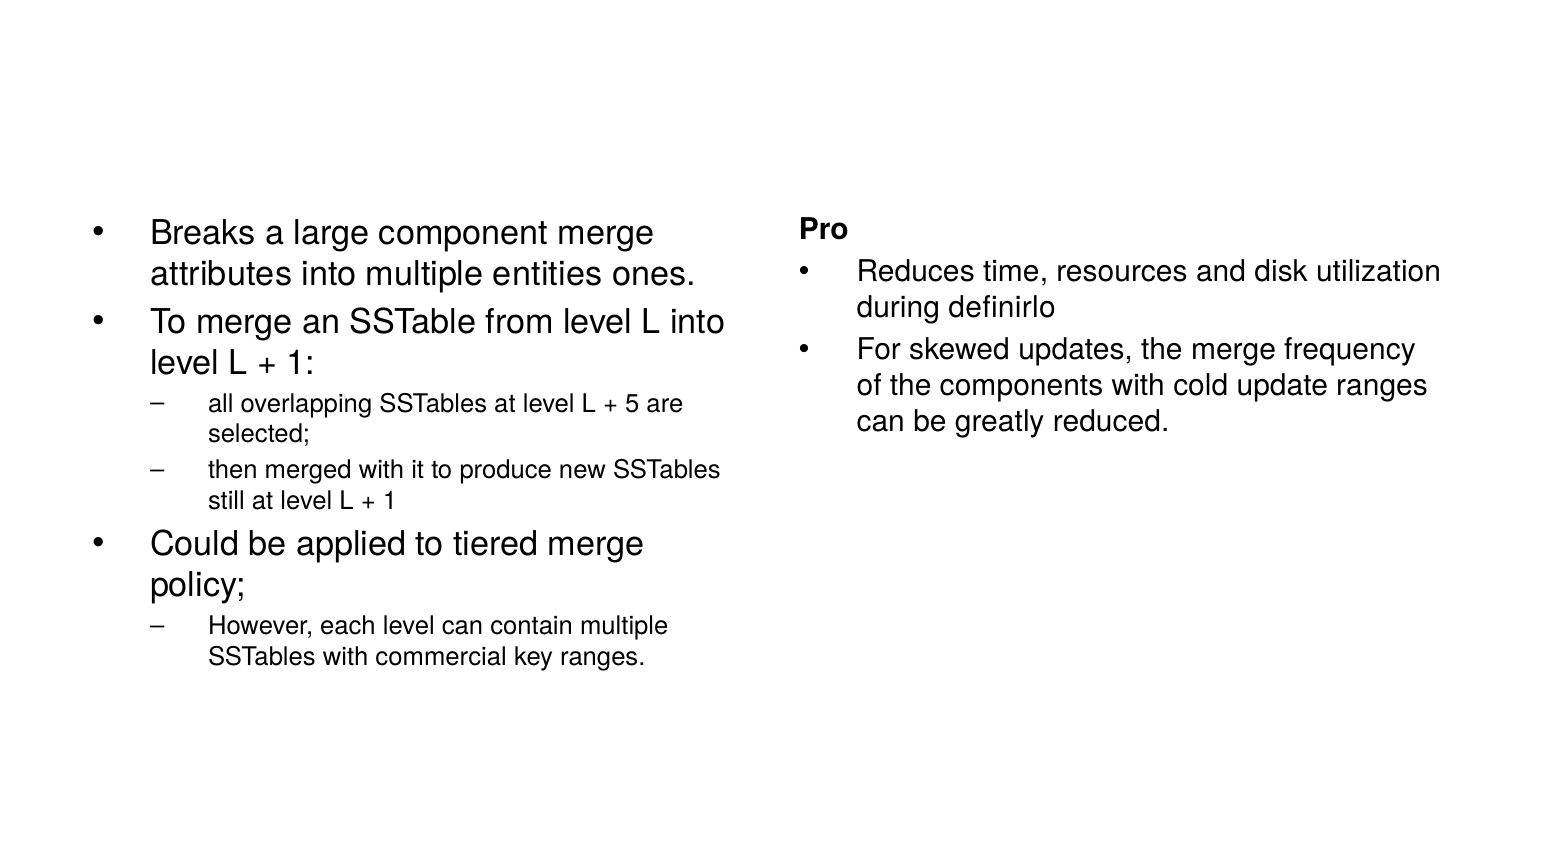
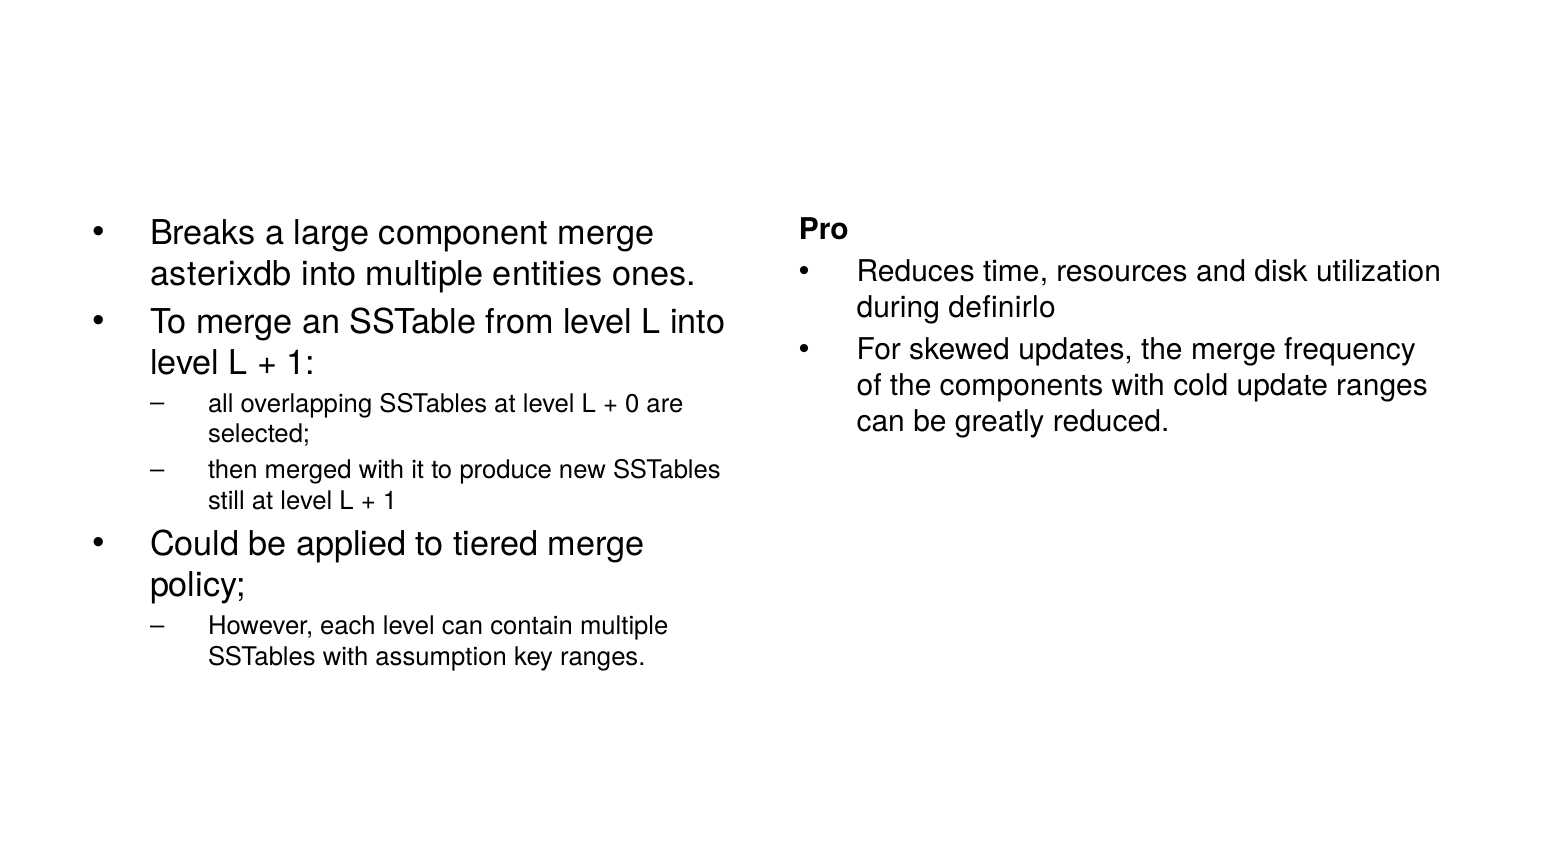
attributes: attributes -> asterixdb (221, 274)
5: 5 -> 0 (632, 403)
commercial: commercial -> assumption (441, 657)
